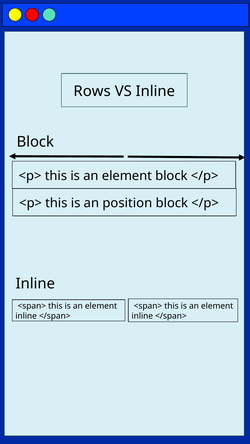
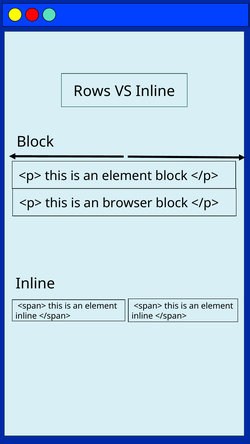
position: position -> browser (127, 203)
